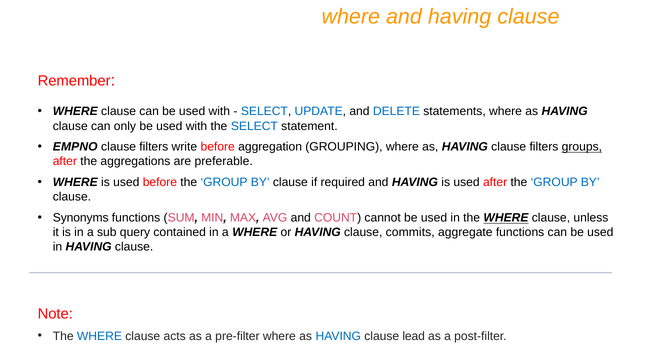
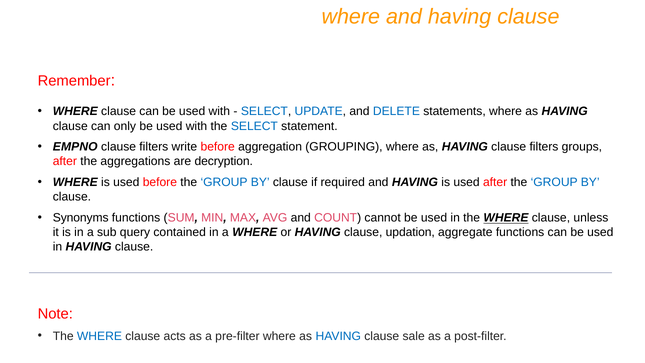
groups underline: present -> none (582, 147)
preferable: preferable -> decryption (224, 161)
commits: commits -> updation (410, 232)
lead: lead -> sale (414, 336)
